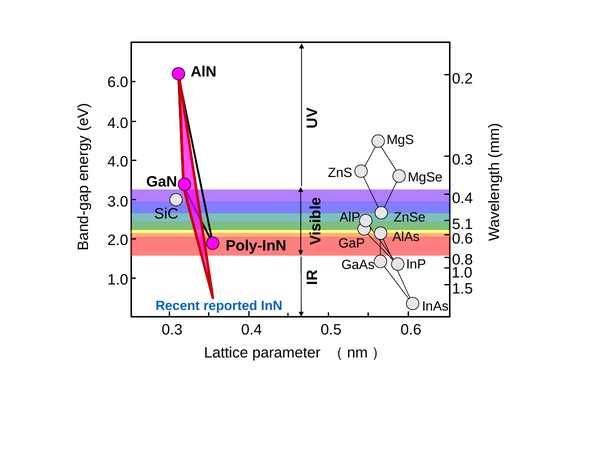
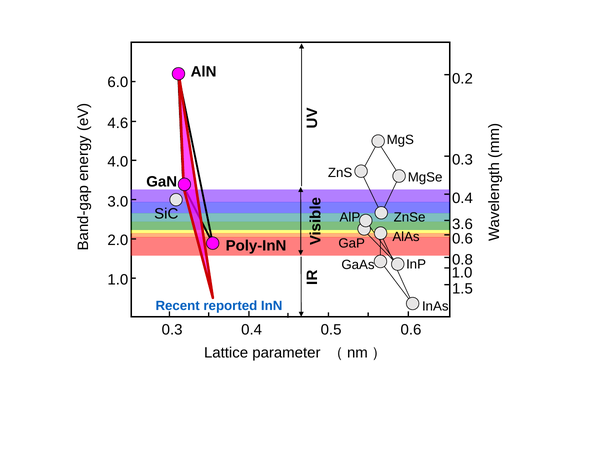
4.0: 4.0 -> 4.6 (118, 123)
5.1: 5.1 -> 3.6 (462, 224)
